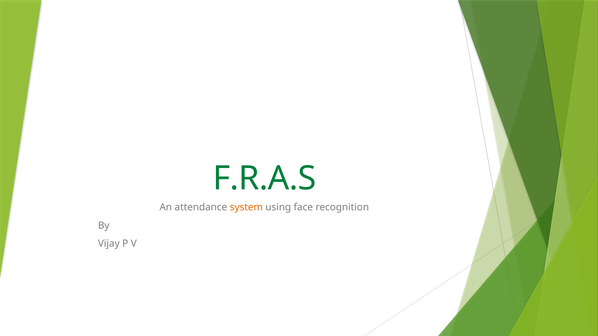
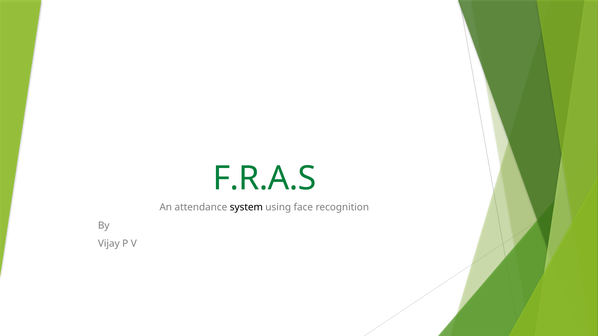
system colour: orange -> black (246, 208)
